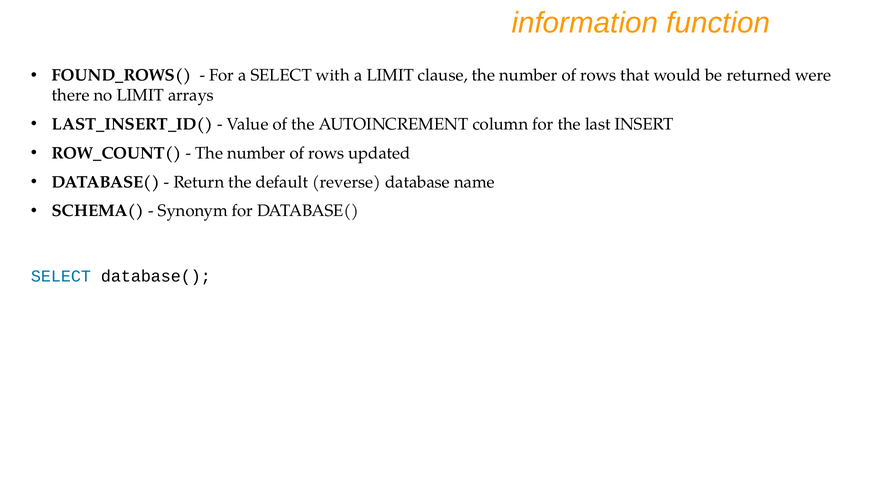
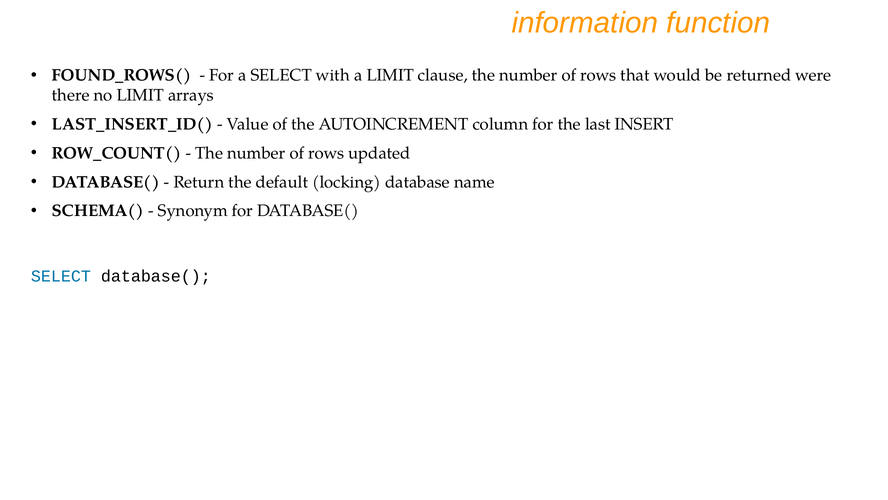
reverse: reverse -> locking (347, 182)
